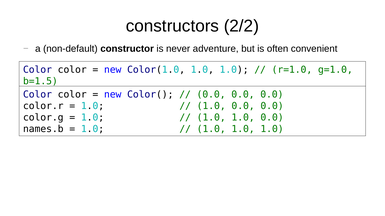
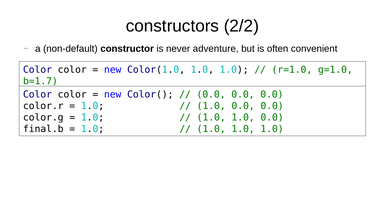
b=1.5: b=1.5 -> b=1.7 (40, 81)
names.b: names.b -> final.b (43, 129)
